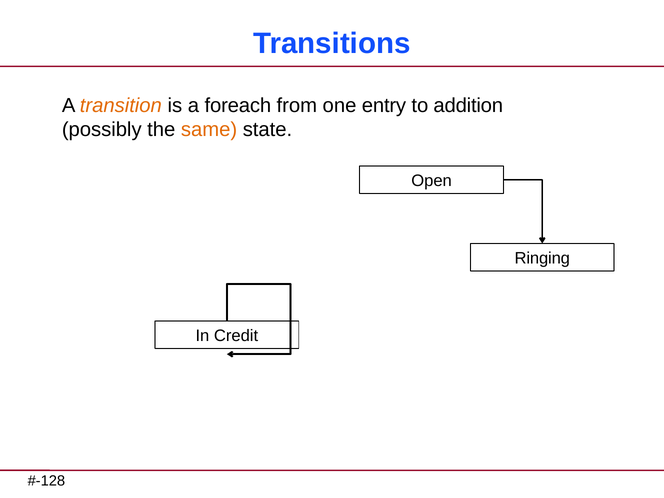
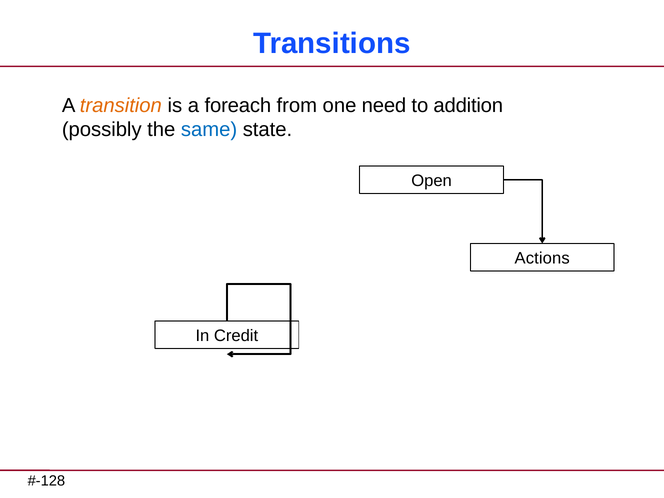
entry: entry -> need (384, 105)
same colour: orange -> blue (209, 130)
Ringing: Ringing -> Actions (542, 258)
